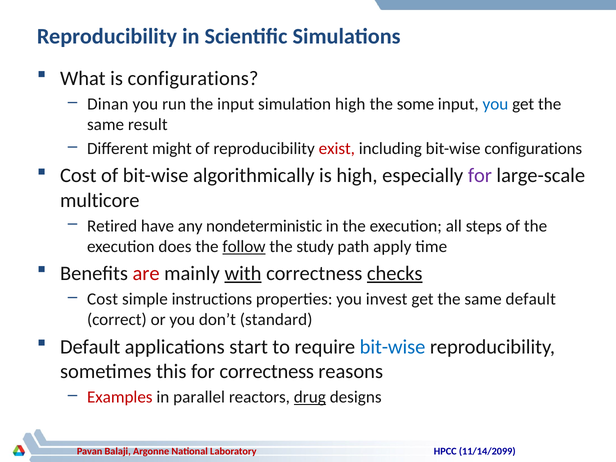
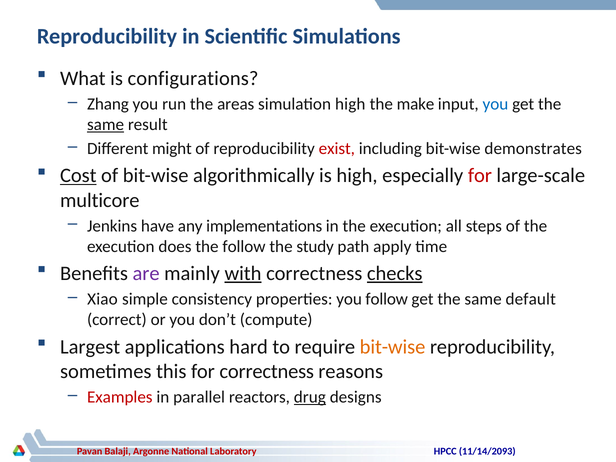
Dinan: Dinan -> Zhang (108, 104)
the input: input -> areas (236, 104)
some: some -> make (415, 104)
same underline: none -> present (106, 125)
bit-wise configurations: configurations -> demonstrates (533, 149)
Cost underline: none -> present (78, 176)
for colour: purple -> red (480, 176)
Retired: Retired -> Jenkins (112, 226)
nondeterministic: nondeterministic -> implementations (264, 226)
follow underline: present -> none (244, 247)
are colour: red -> purple (146, 274)
Cost: Cost -> Xiao (102, 299)
instructions: instructions -> consistency (212, 299)
you invest: invest -> follow (387, 299)
standard: standard -> compute (276, 320)
Default: Default -> Largest (90, 347)
start: start -> hard (249, 347)
bit-wise colour: blue -> orange (393, 347)
11/14/2099: 11/14/2099 -> 11/14/2093 (487, 451)
